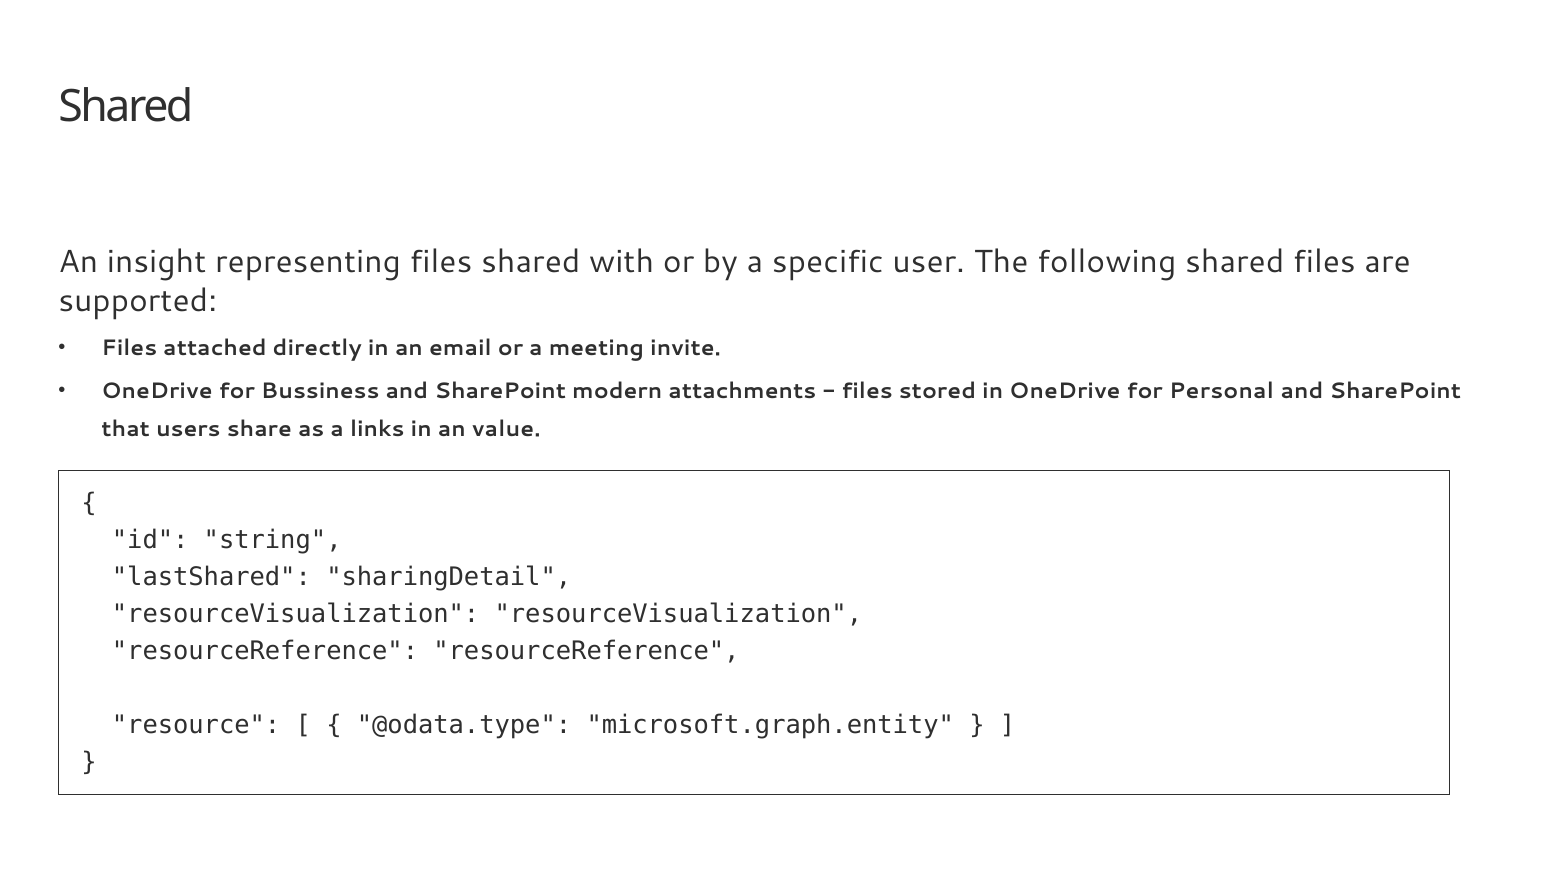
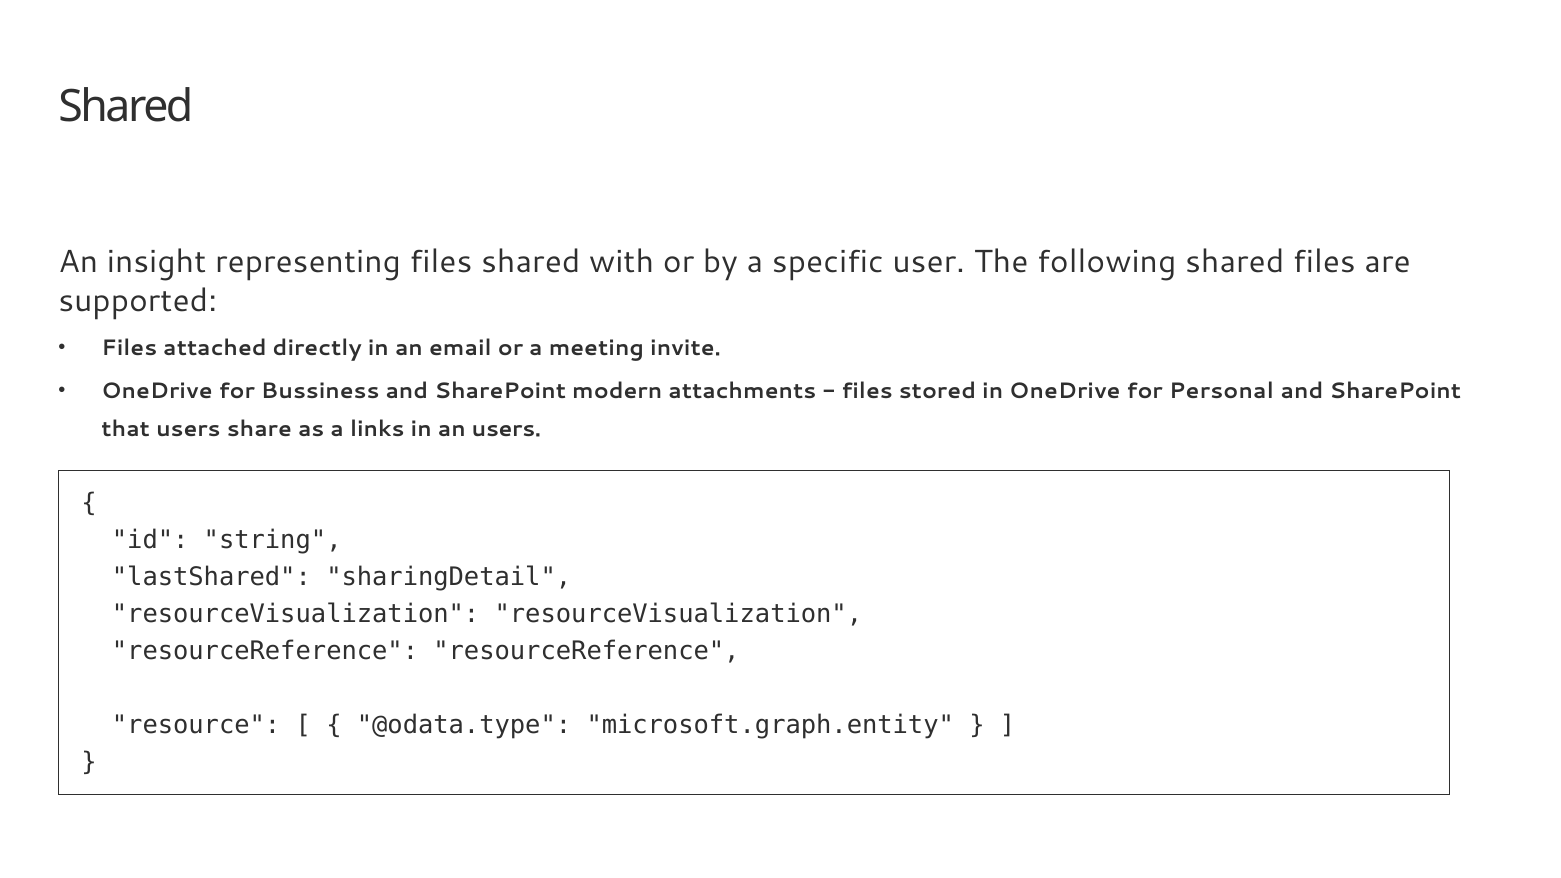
an value: value -> users (506, 429)
